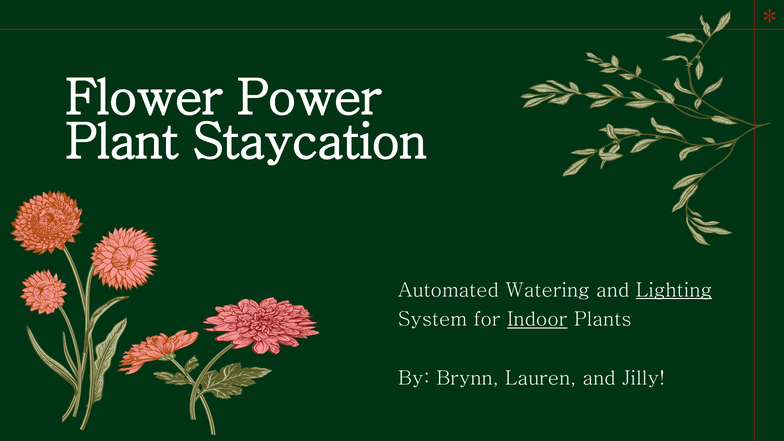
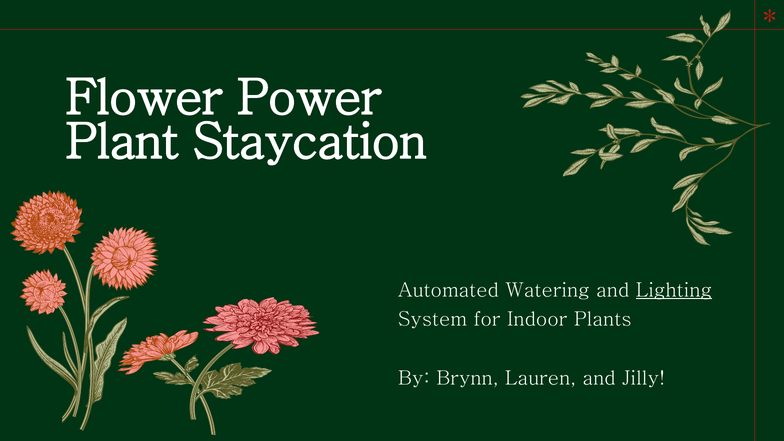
Indoor underline: present -> none (537, 319)
